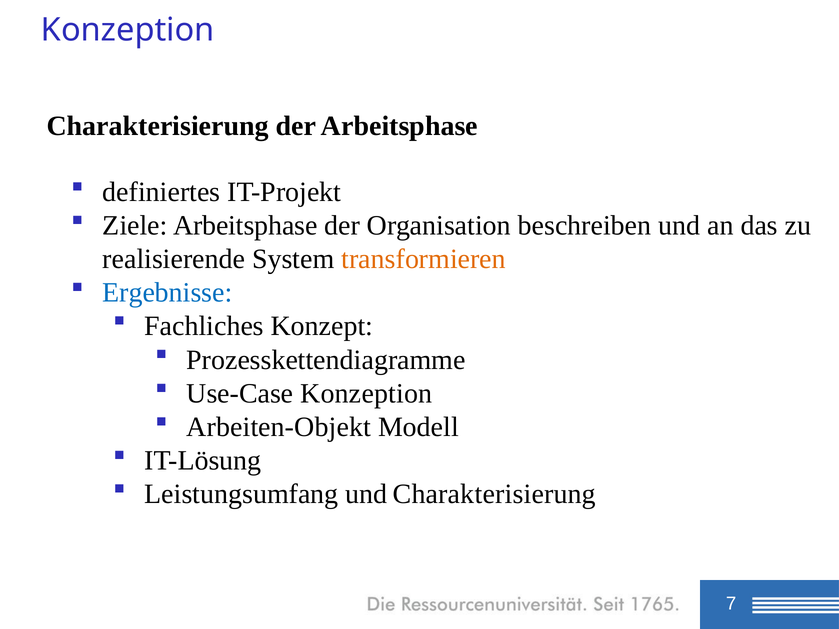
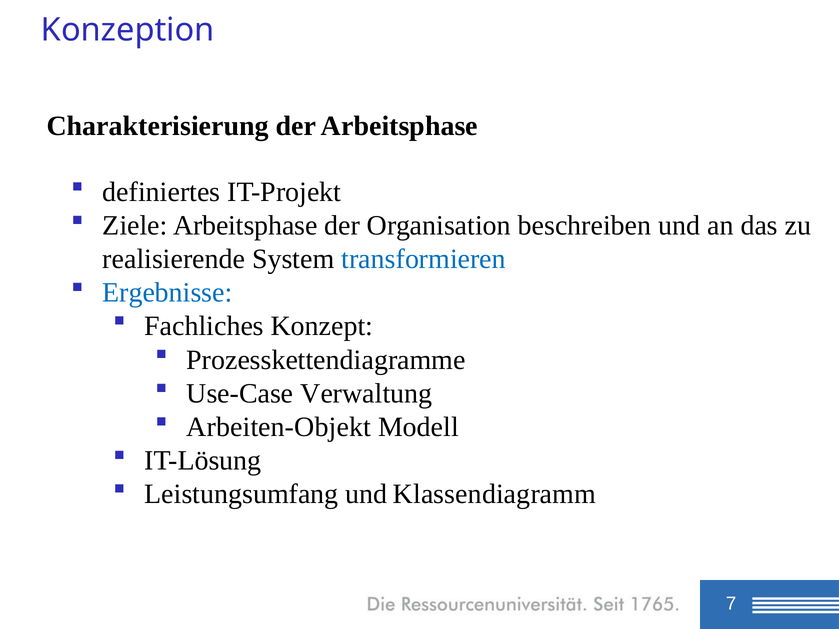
transformieren colour: orange -> blue (424, 259)
Use-Case Konzeption: Konzeption -> Verwaltung (366, 393)
und Charakterisierung: Charakterisierung -> Klassendiagramm (494, 494)
